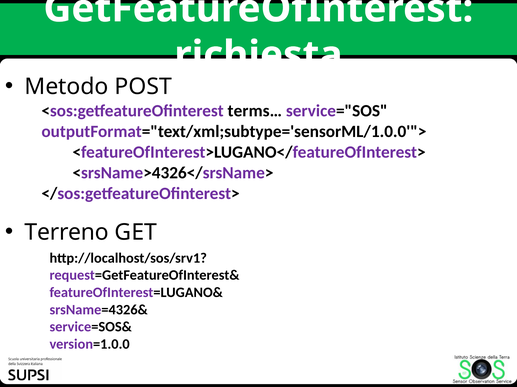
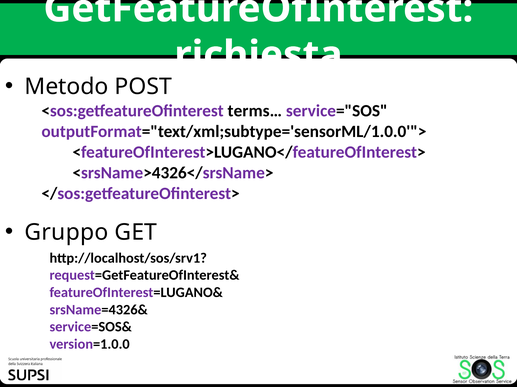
Terreno: Terreno -> Gruppo (66, 233)
